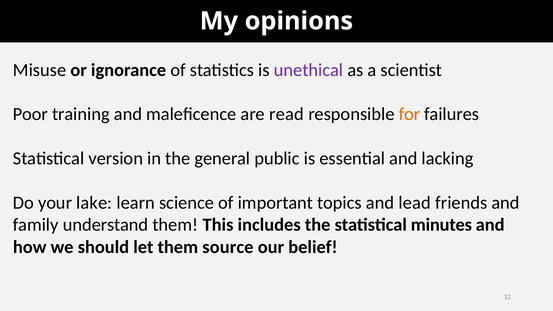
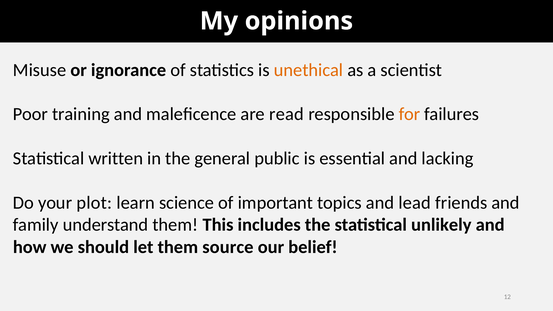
unethical colour: purple -> orange (309, 70)
version: version -> written (116, 158)
lake: lake -> plot (94, 203)
minutes: minutes -> unlikely (441, 225)
